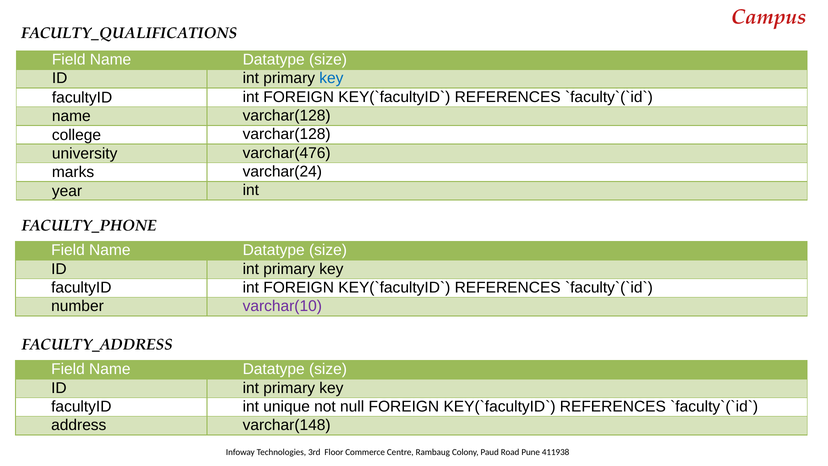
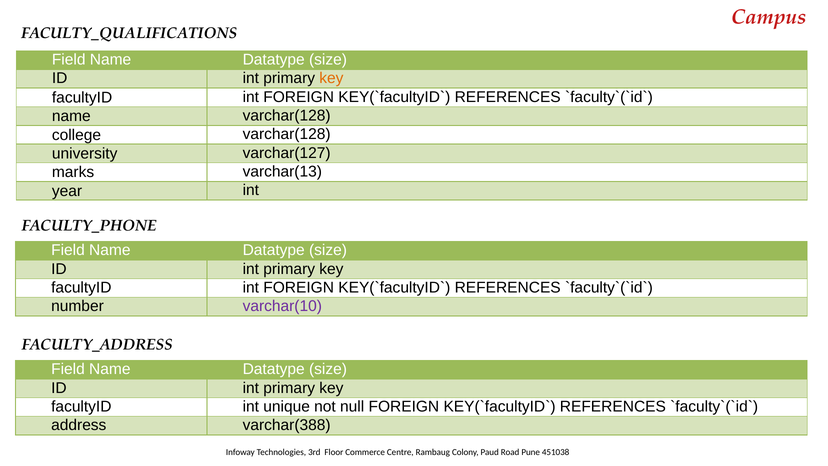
key colour: blue -> orange (331, 78)
varchar(476: varchar(476 -> varchar(127 (287, 153)
varchar(24: varchar(24 -> varchar(13 (282, 172)
varchar(148: varchar(148 -> varchar(388 (287, 425)
411938: 411938 -> 451038 (556, 452)
